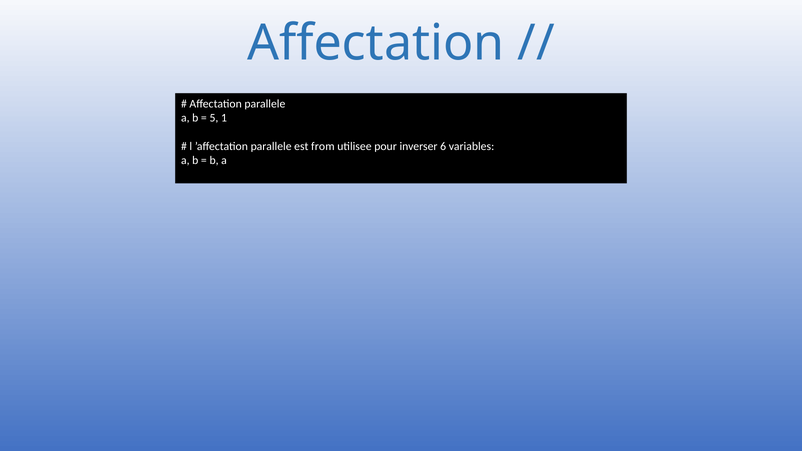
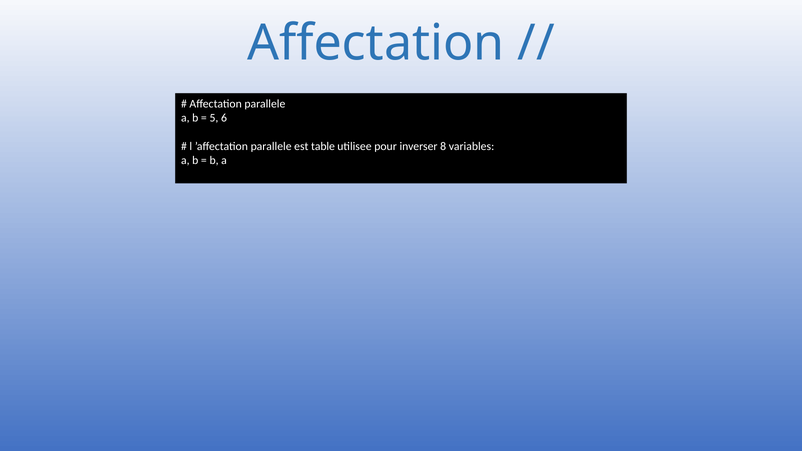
1: 1 -> 6 (224, 118)
from: from -> table (323, 146)
6: 6 -> 8 (443, 146)
